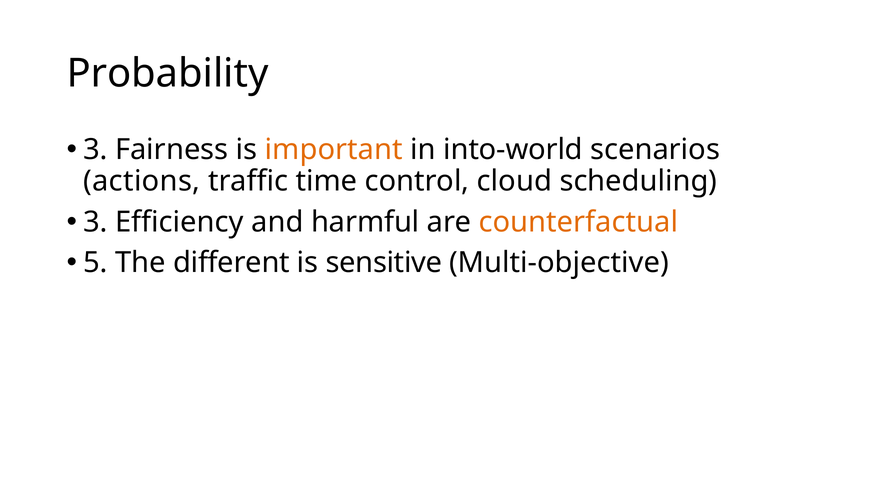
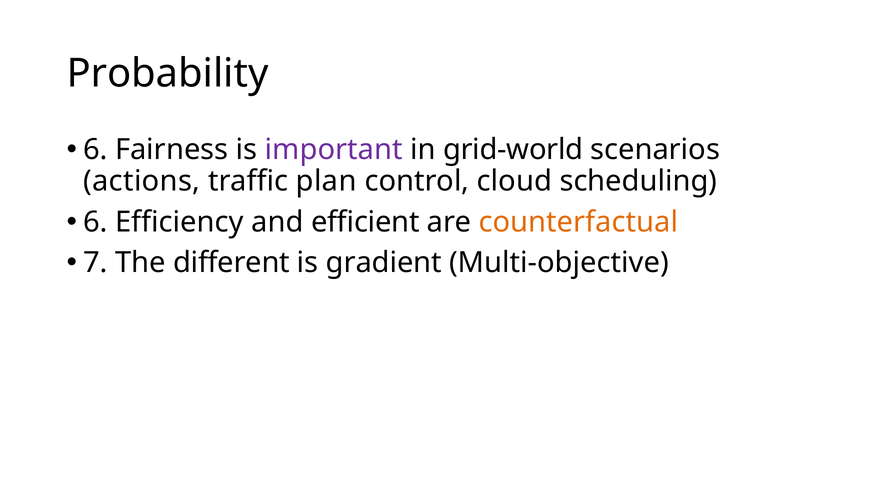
3: 3 -> 6 (95, 150)
important colour: orange -> purple (334, 150)
into-world: into-world -> grid-world (513, 150)
time: time -> plan (326, 181)
3: 3 -> 6 (95, 222)
harmful: harmful -> efficient (365, 222)
5: 5 -> 7 (95, 262)
sensitive: sensitive -> gradient (384, 262)
